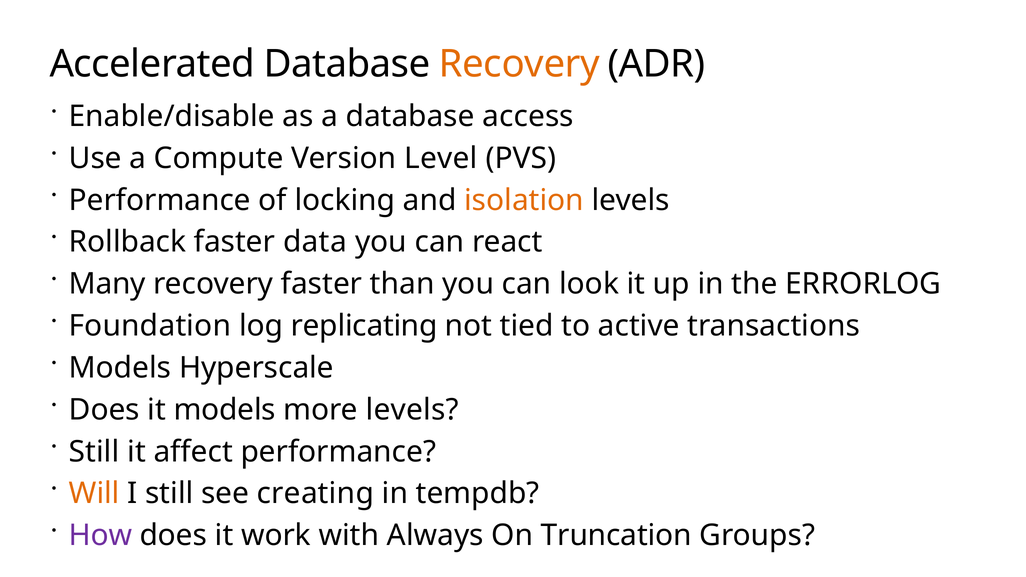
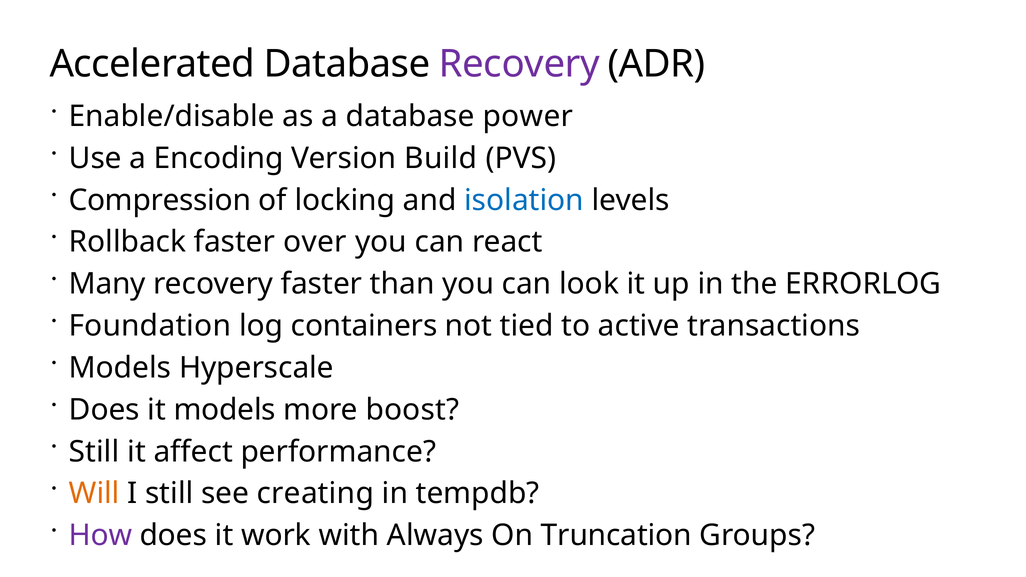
Recovery colour: orange -> purple (519, 64)
access: access -> power (528, 116)
Compute: Compute -> Encoding (219, 158)
Level: Level -> Build (441, 158)
Performance: Performance -> Compression (160, 200)
isolation colour: orange -> blue (524, 200)
data: data -> over (315, 242)
replicating: replicating -> containers (364, 326)
more levels: levels -> boost (412, 410)
